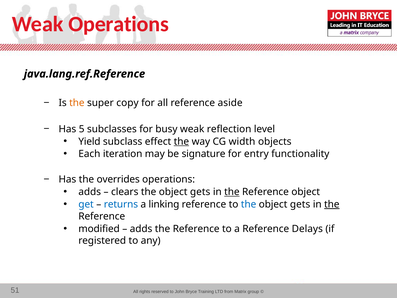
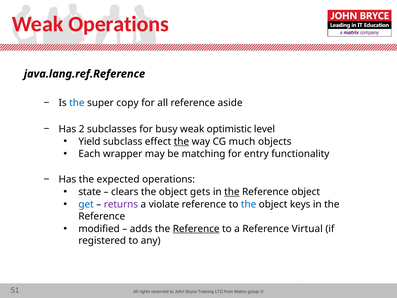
the colour: orange -> blue (77, 103)
5: 5 -> 2 (82, 129)
reflection: reflection -> optimistic (229, 129)
width: width -> much (242, 141)
iteration: iteration -> wrapper (123, 154)
signature: signature -> matching (204, 154)
overrides: overrides -> expected (118, 179)
adds: adds -> state (90, 192)
returns colour: blue -> purple (121, 204)
linking: linking -> violate (164, 204)
gets: gets -> keys (300, 204)
the underline: present -> none (332, 204)
Reference underline: none -> present (196, 229)
Delays: Delays -> Virtual (307, 229)
